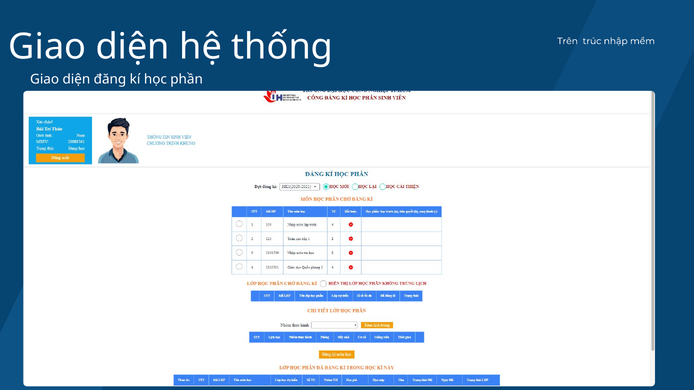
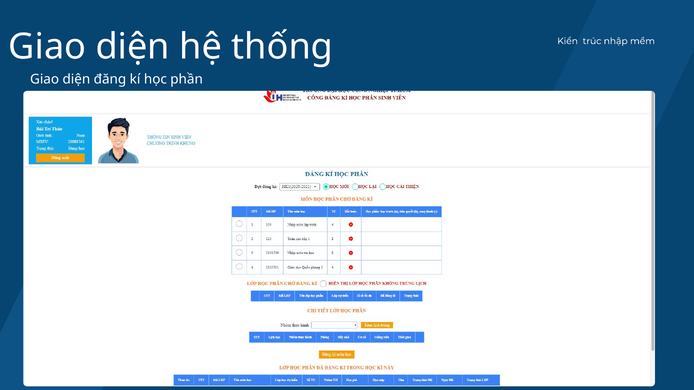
Trên: Trên -> Kiển (568, 41)
